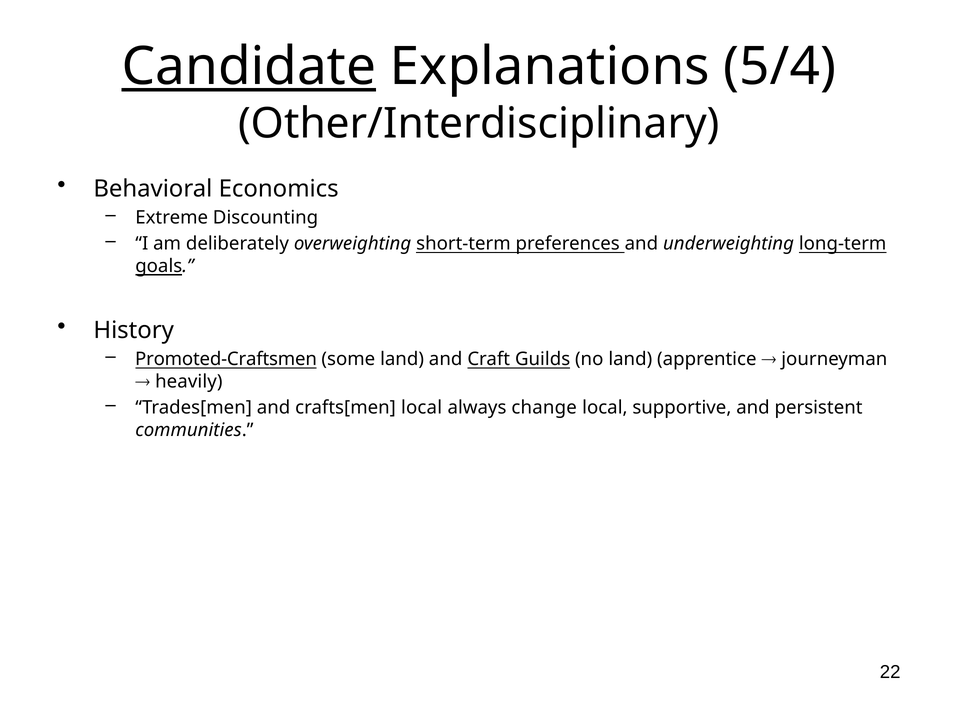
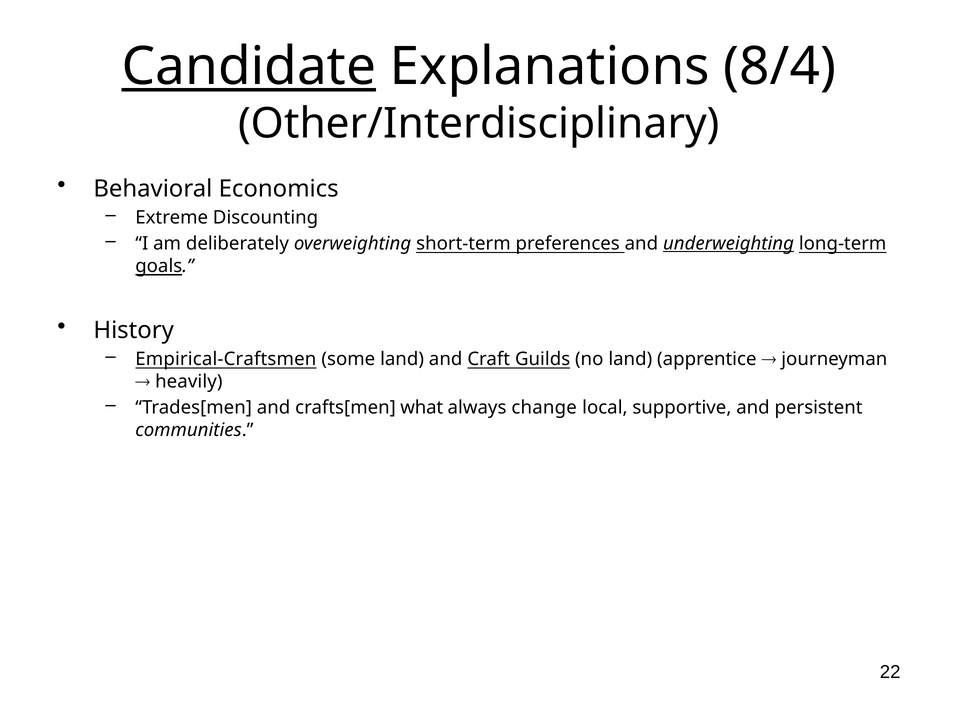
5/4: 5/4 -> 8/4 (780, 67)
underweighting underline: none -> present (729, 243)
Promoted-Craftsmen: Promoted-Craftsmen -> Empirical-Craftsmen (226, 359)
crafts[men local: local -> what (422, 407)
